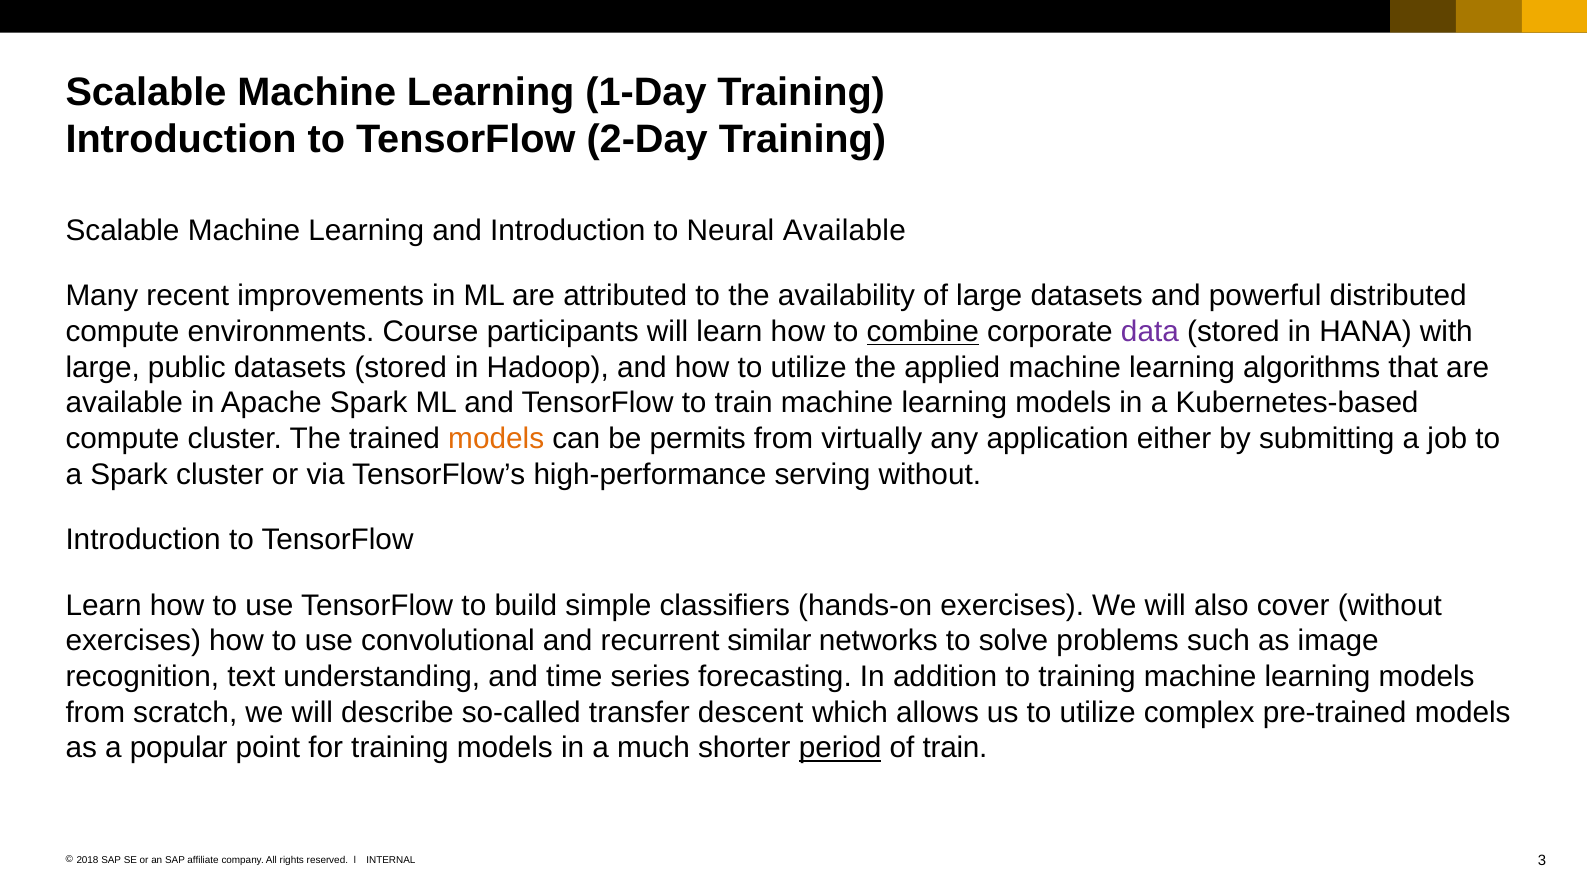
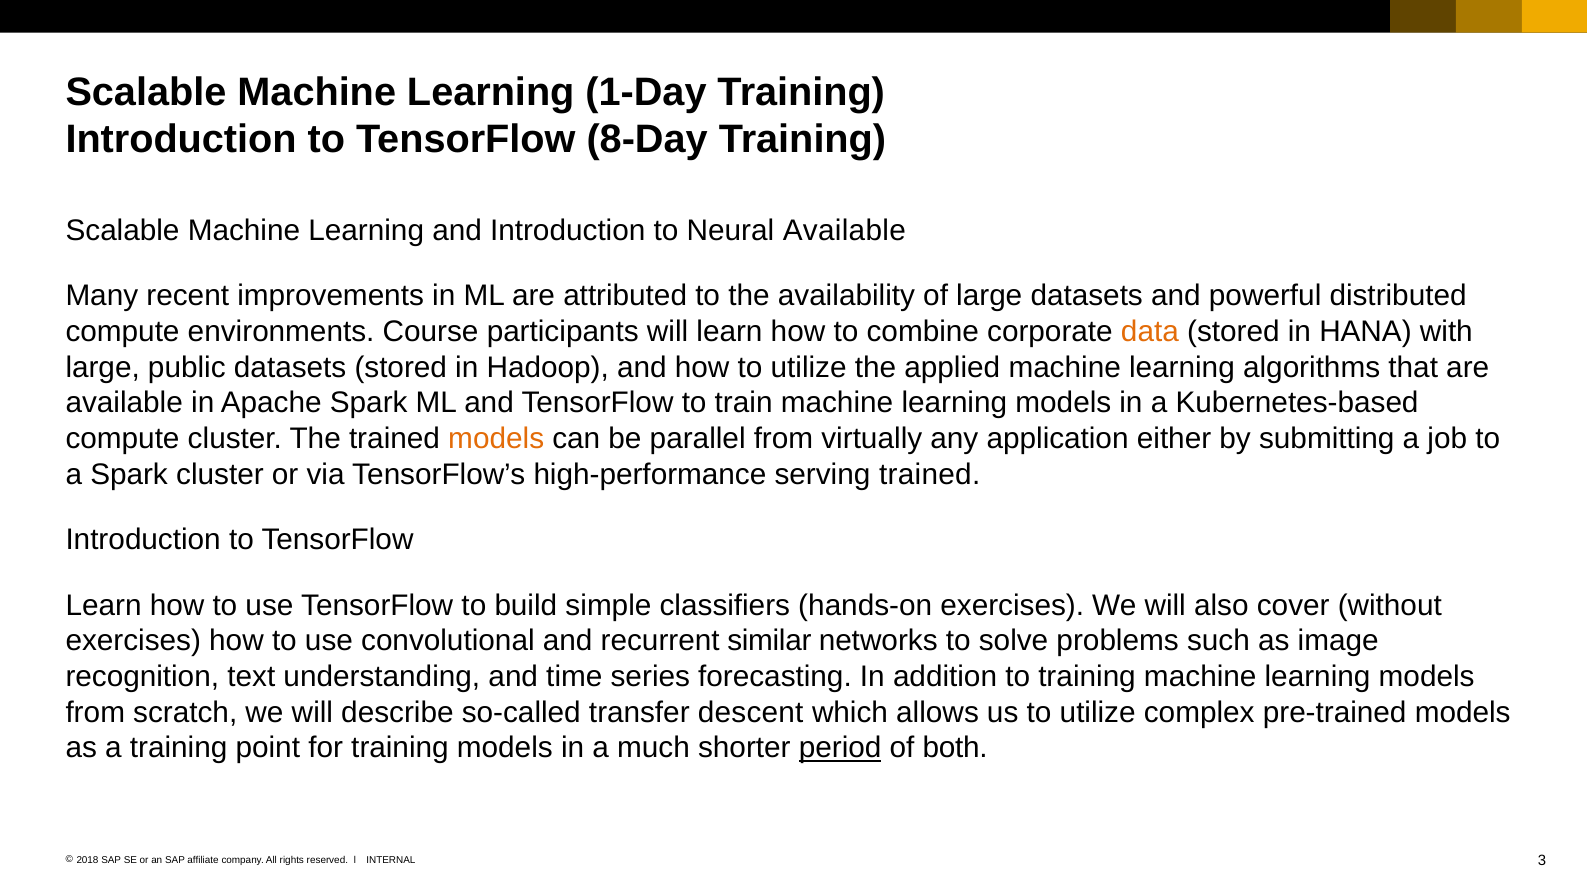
2-Day: 2-Day -> 8-Day (647, 140)
combine underline: present -> none (923, 332)
data colour: purple -> orange (1150, 332)
permits: permits -> parallel (698, 439)
serving without: without -> trained (930, 475)
a popular: popular -> training (179, 748)
of train: train -> both (955, 748)
